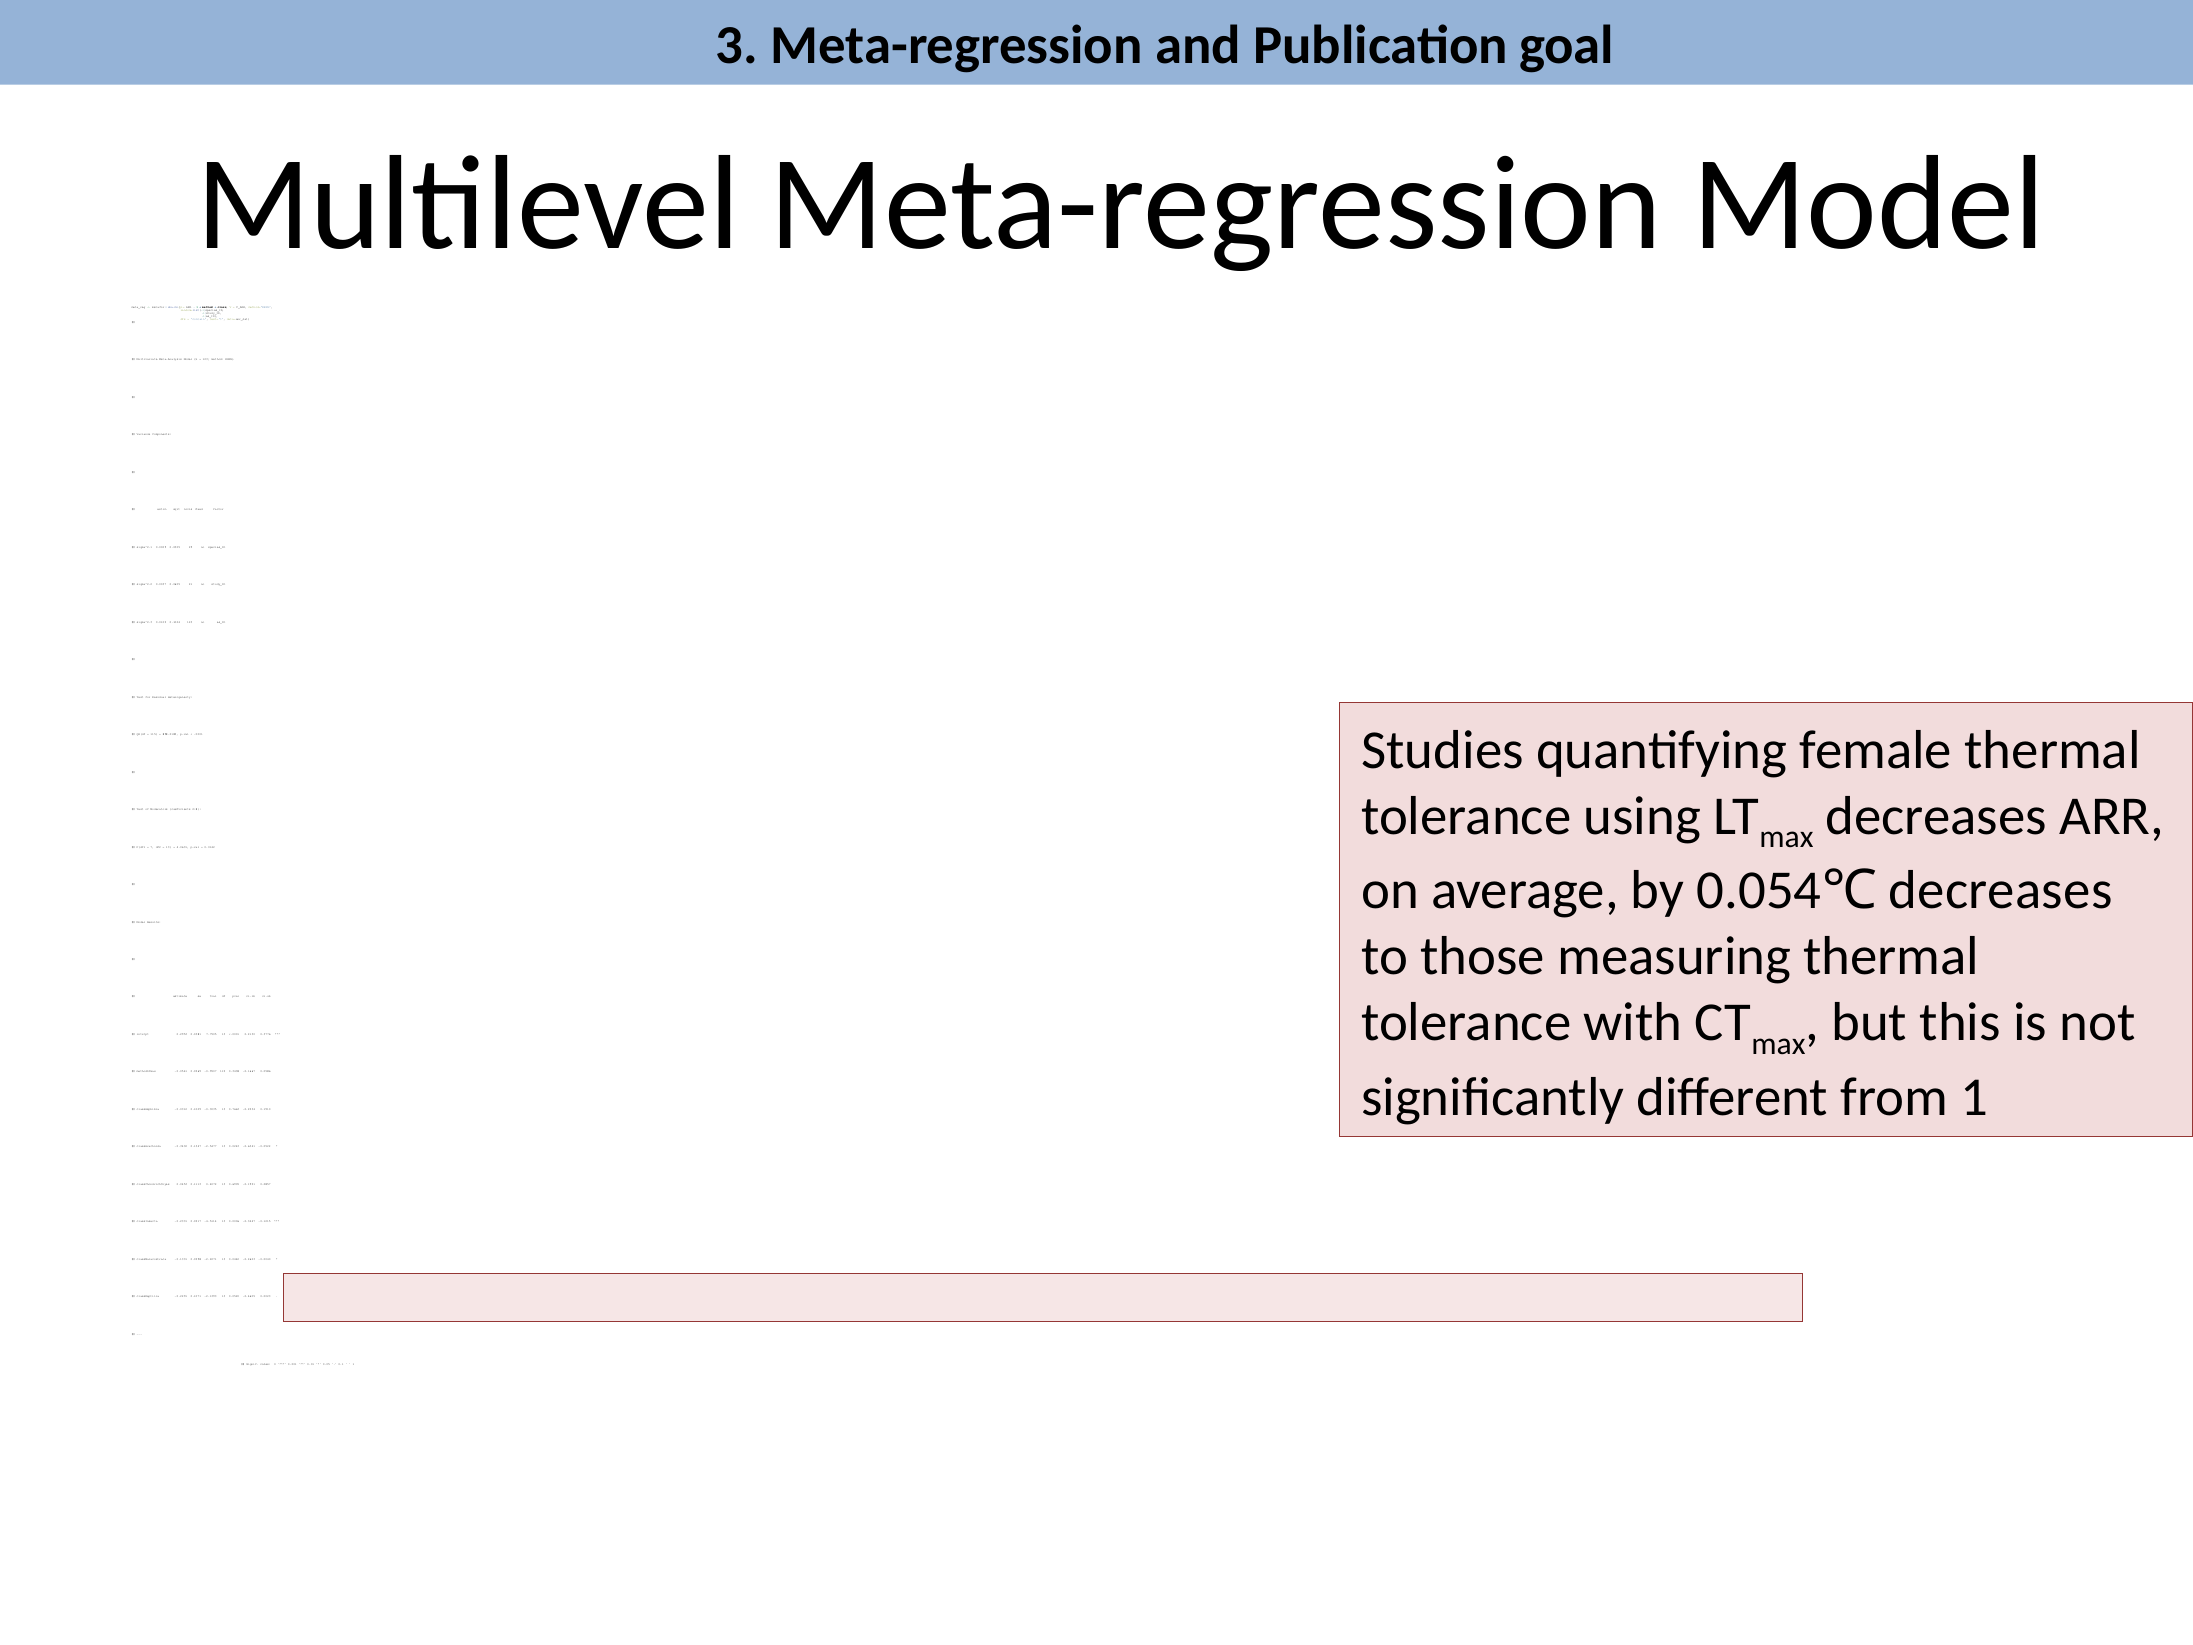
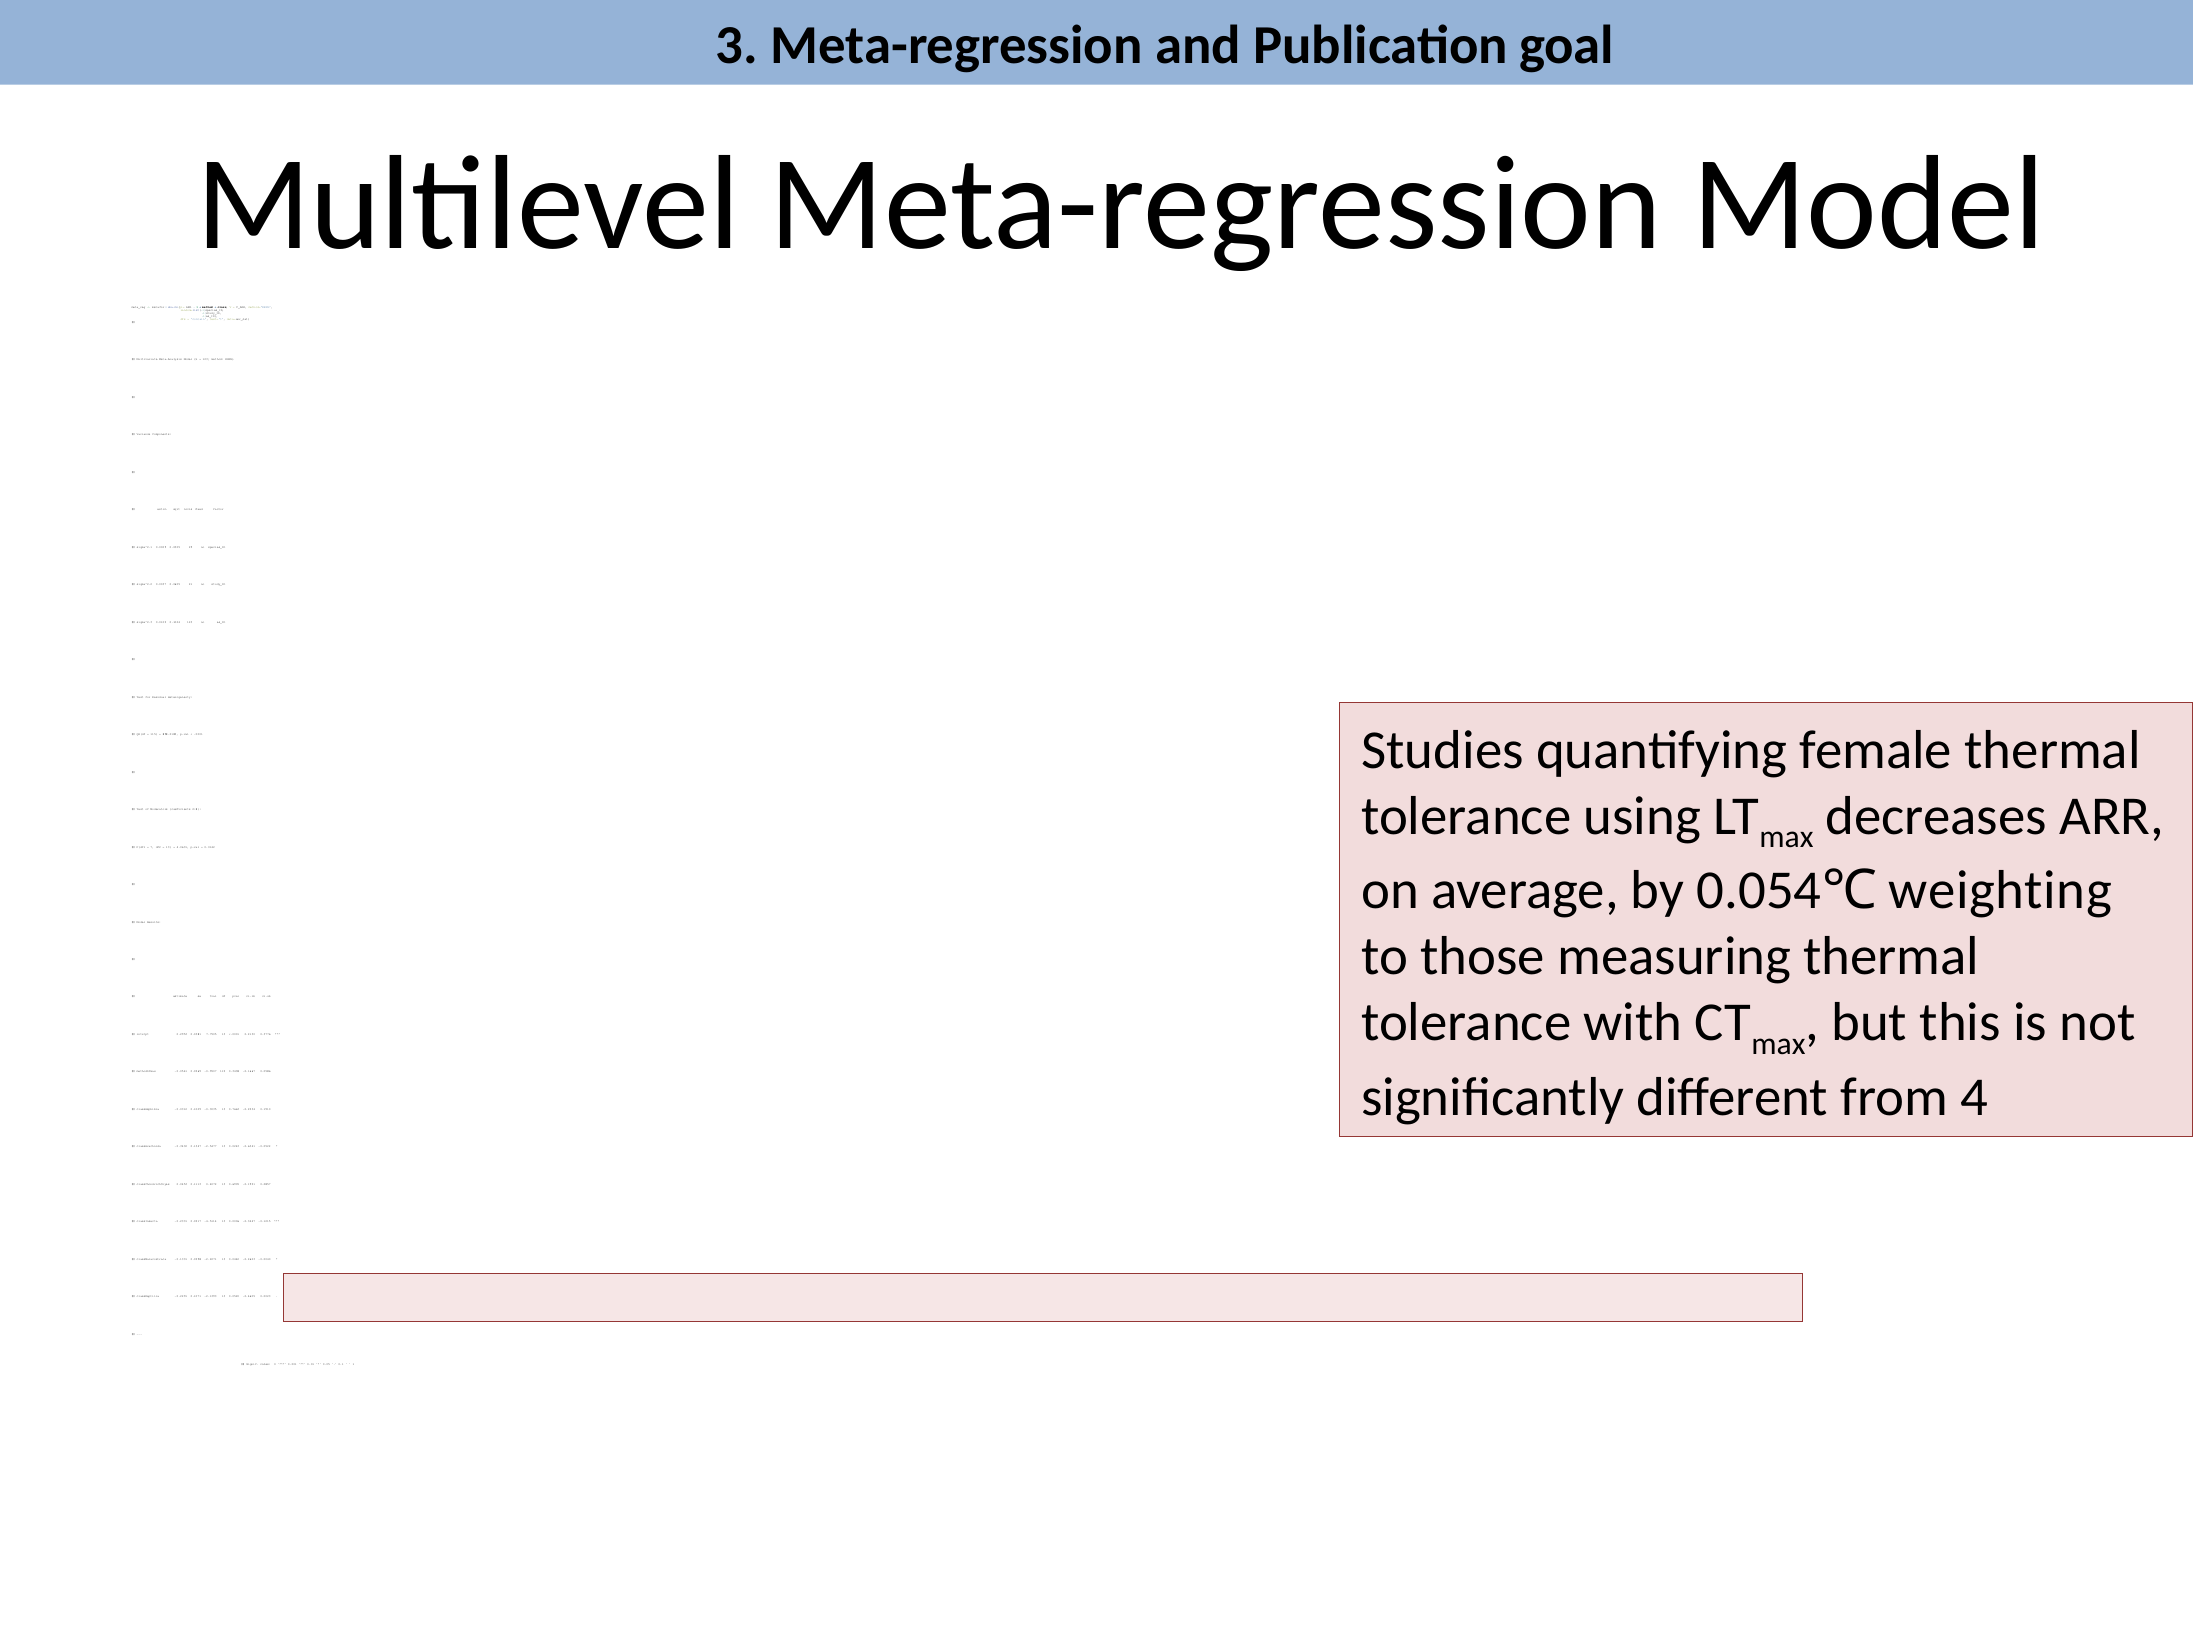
decreases: decreases -> weighting (2000, 891)
from 1: 1 -> 4 (1974, 1097)
